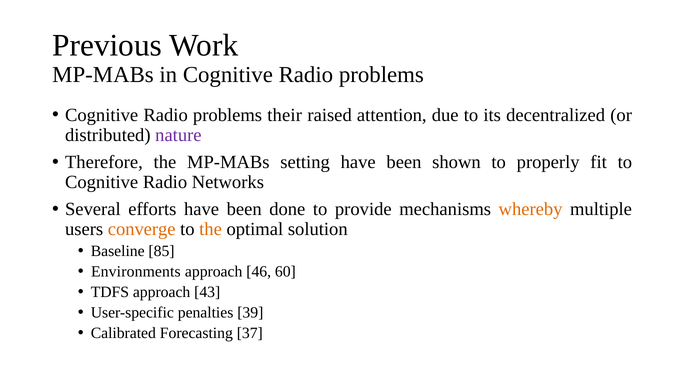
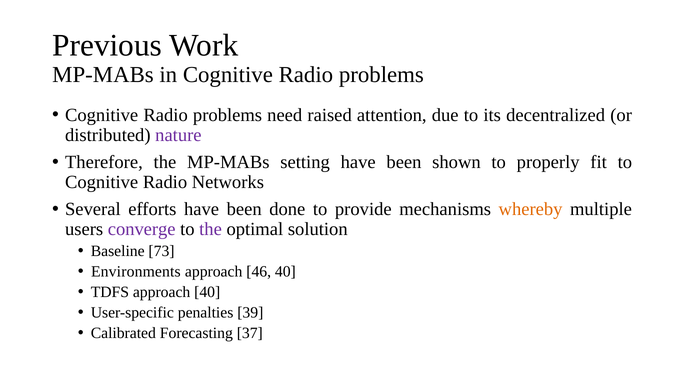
their: their -> need (285, 115)
converge colour: orange -> purple (142, 229)
the colour: orange -> purple (211, 229)
85: 85 -> 73 (162, 251)
46 60: 60 -> 40 (285, 272)
approach 43: 43 -> 40 (207, 293)
